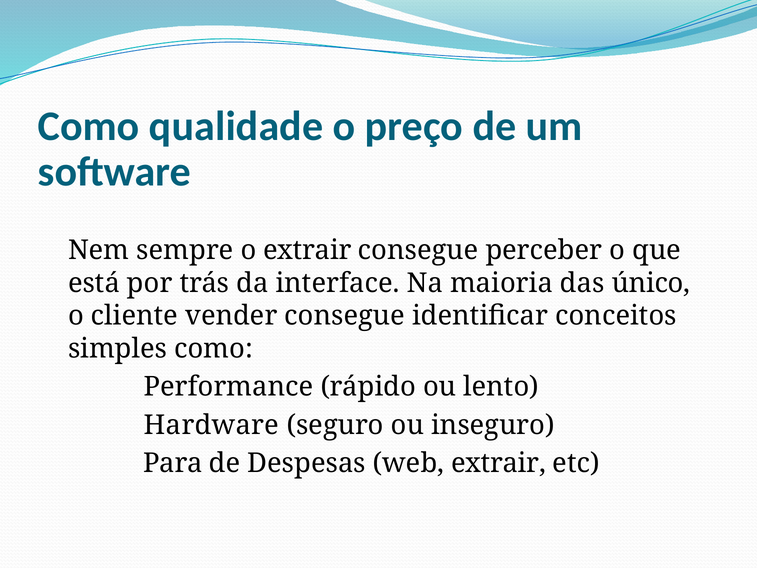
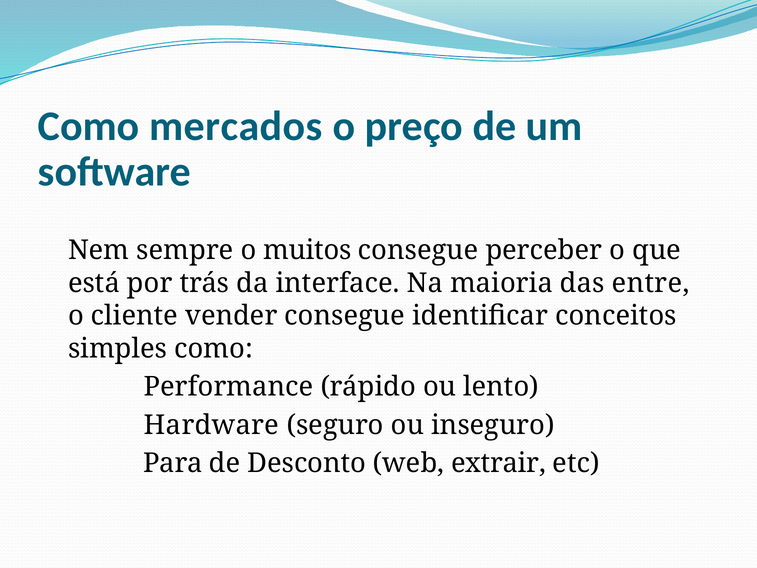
qualidade: qualidade -> mercados (236, 127)
o extrair: extrair -> muitos (307, 250)
único: único -> entre (651, 283)
Despesas: Despesas -> Desconto (307, 463)
